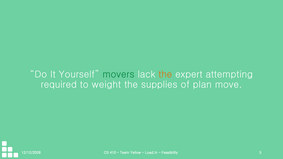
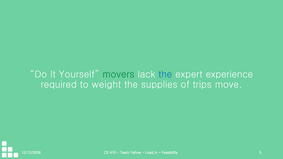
the colour: orange -> blue (165, 74)
attempting: attempting -> experience (229, 74)
plan: plan -> trips (202, 85)
